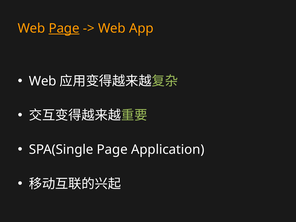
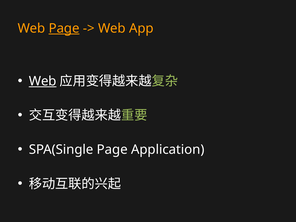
Web underline: none -> present (43, 81)
